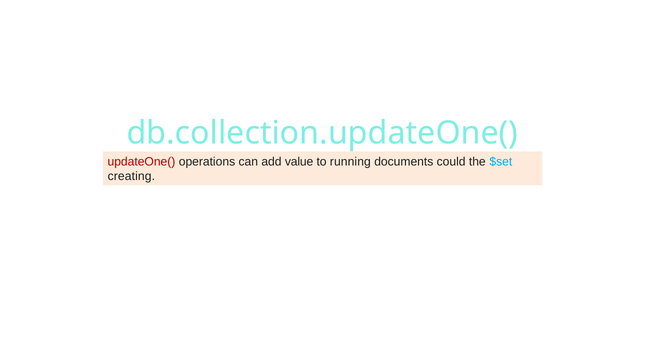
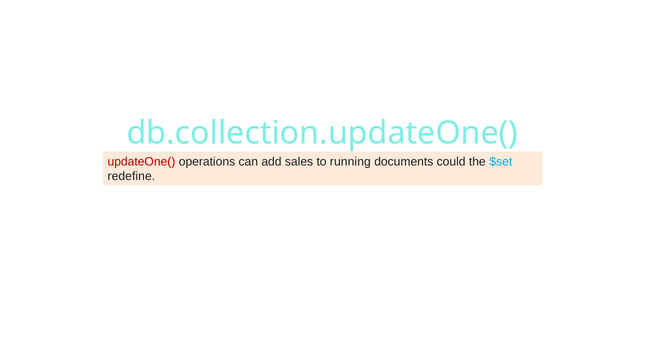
value: value -> sales (299, 162)
creating: creating -> redefine (131, 176)
